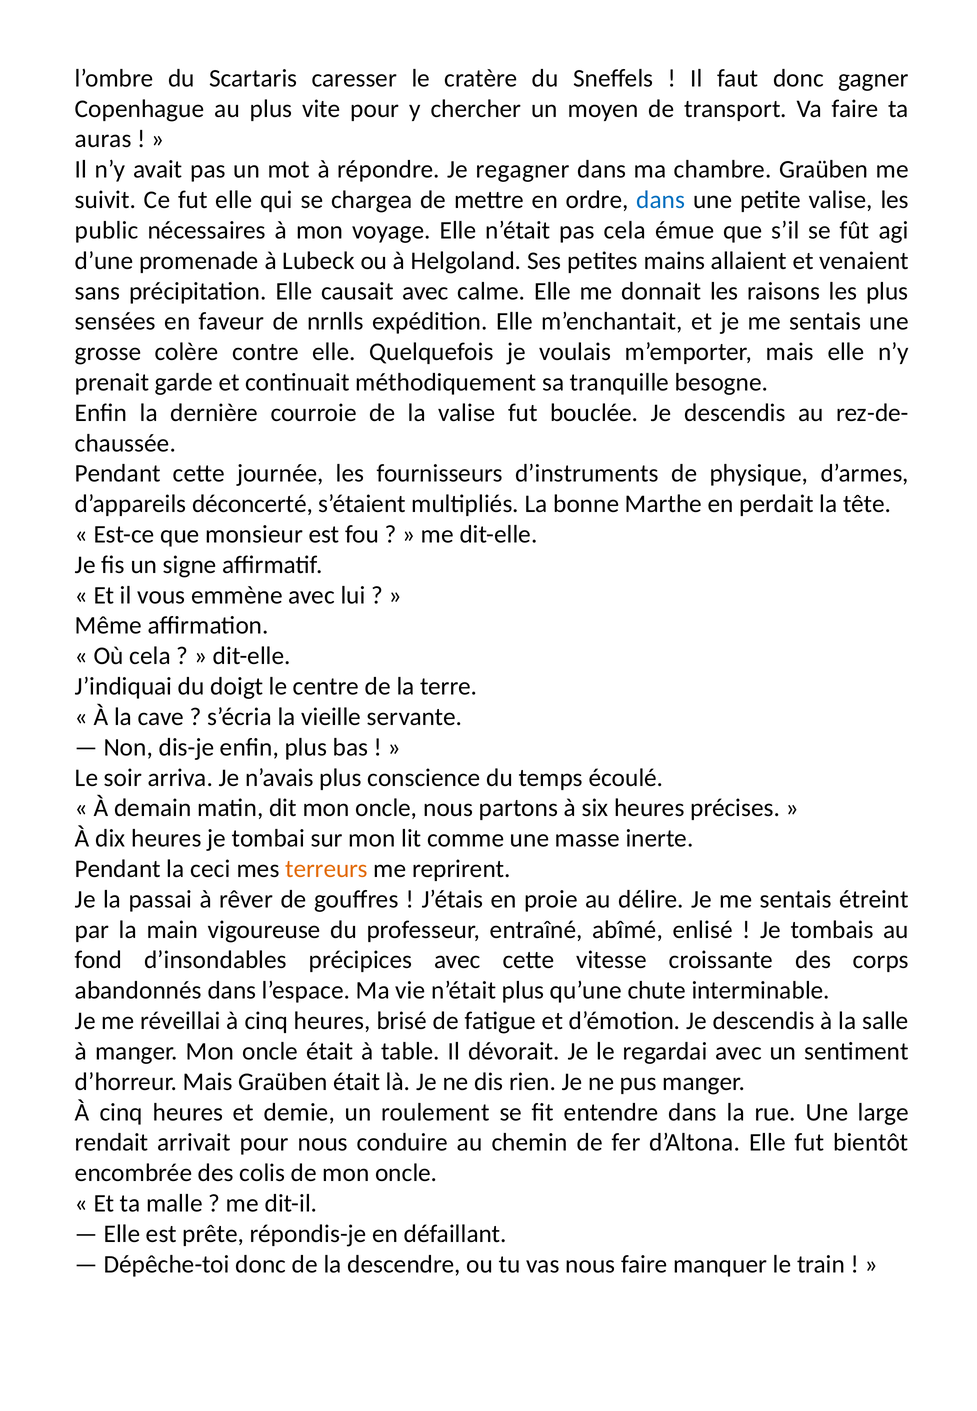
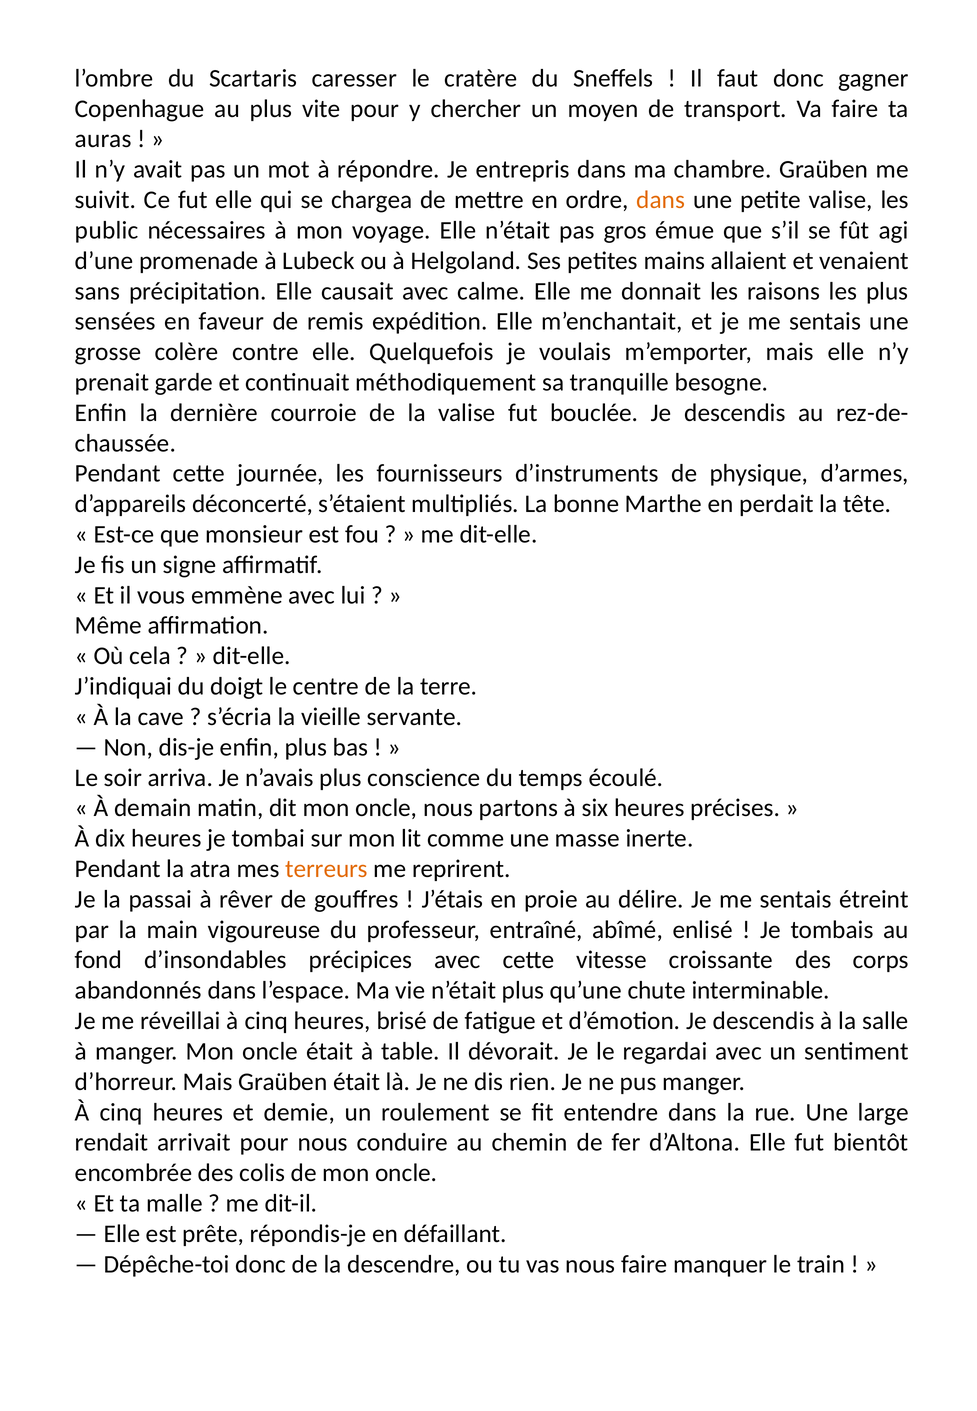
regagner: regagner -> entrepris (523, 170)
dans colour: blue -> orange (661, 200)
pas cela: cela -> gros (625, 230)
nrnlls: nrnlls -> remis (335, 322)
ceci: ceci -> atra (211, 869)
